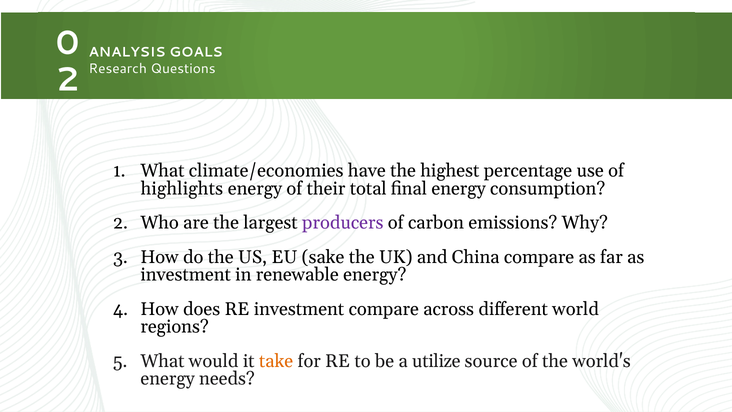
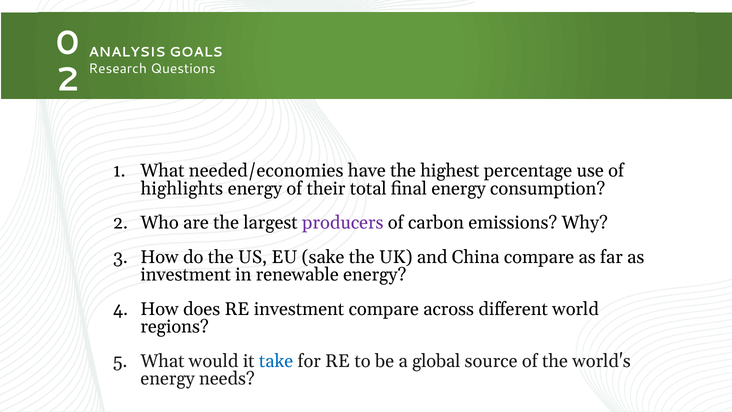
climate/economies: climate/economies -> needed/economies (266, 171)
take colour: orange -> blue (276, 361)
utilize: utilize -> global (436, 361)
